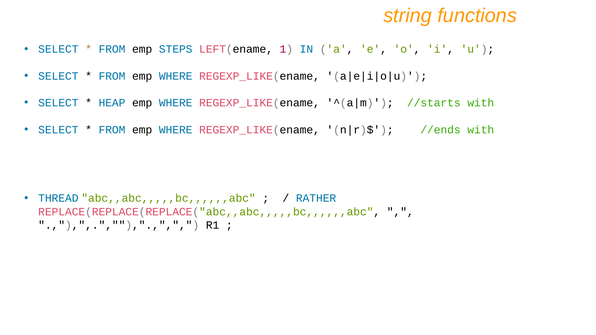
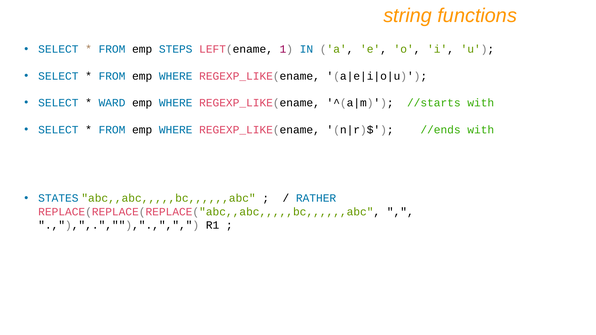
HEAP: HEAP -> WARD (112, 103)
THREAD: THREAD -> STATES (58, 198)
